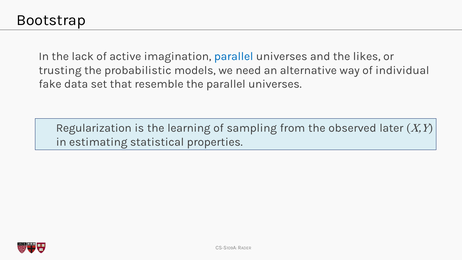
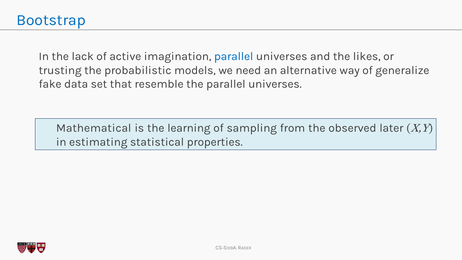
Bootstrap colour: black -> blue (51, 20)
individual: individual -> generalize (402, 70)
Regularization: Regularization -> Mathematical (94, 128)
